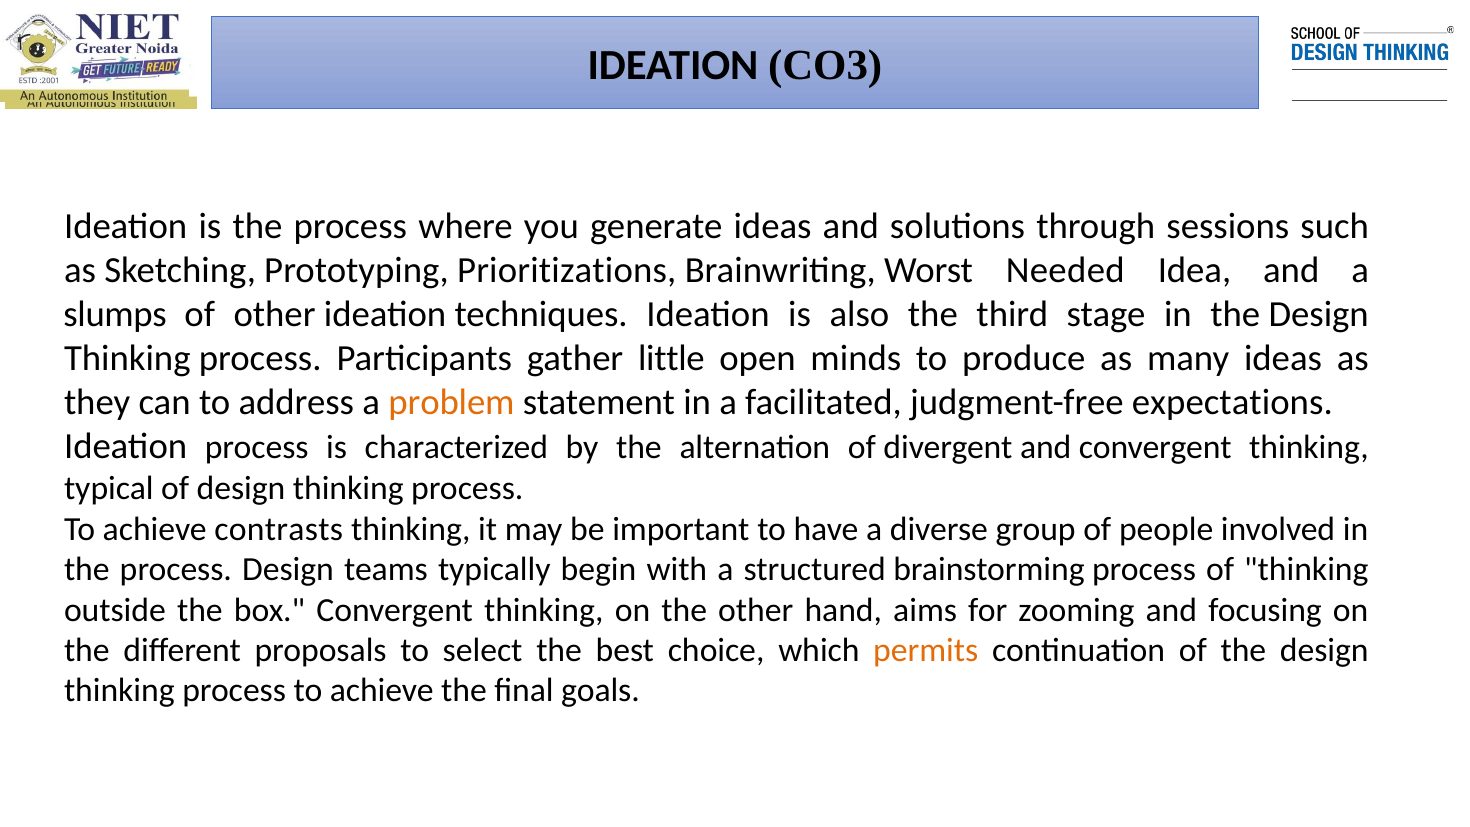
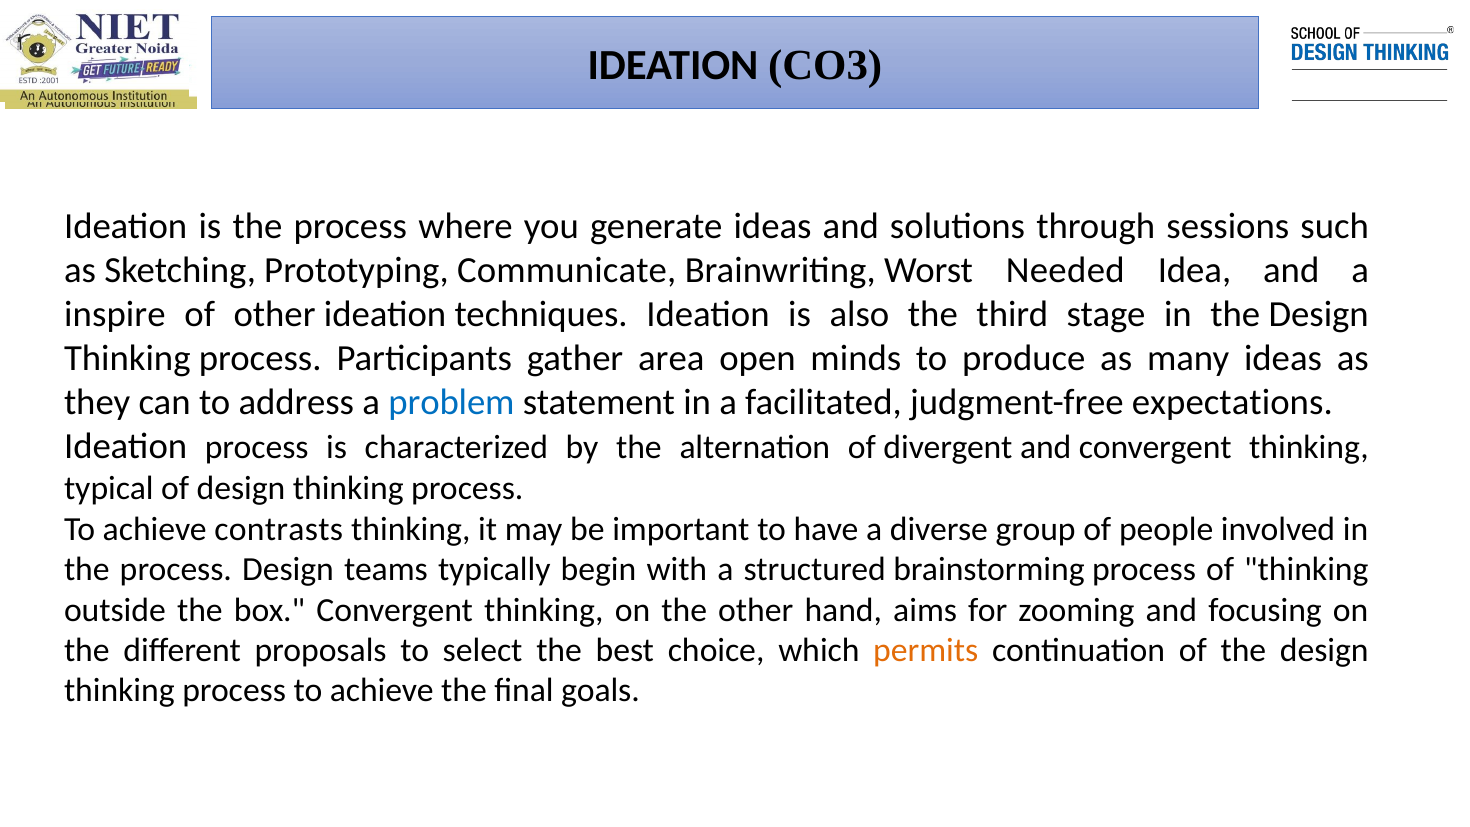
Prioritizations: Prioritizations -> Communicate (567, 270)
slumps: slumps -> inspire (115, 314)
little: little -> area (671, 358)
problem colour: orange -> blue (451, 402)
